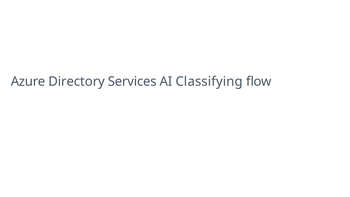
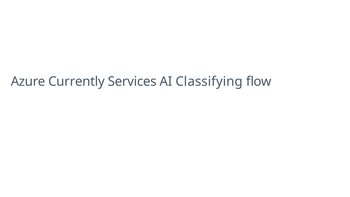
Directory: Directory -> Currently (77, 82)
